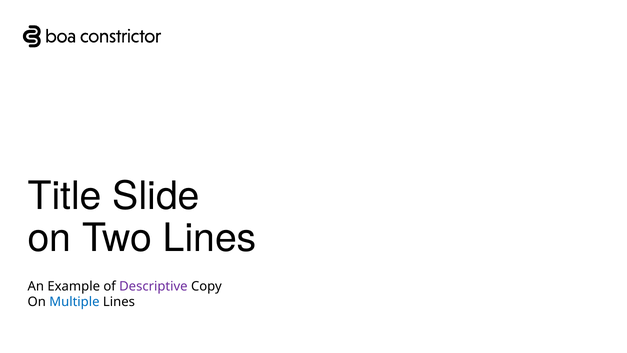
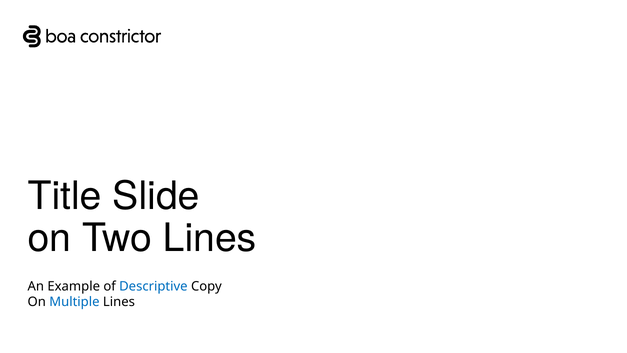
Descriptive colour: purple -> blue (153, 286)
